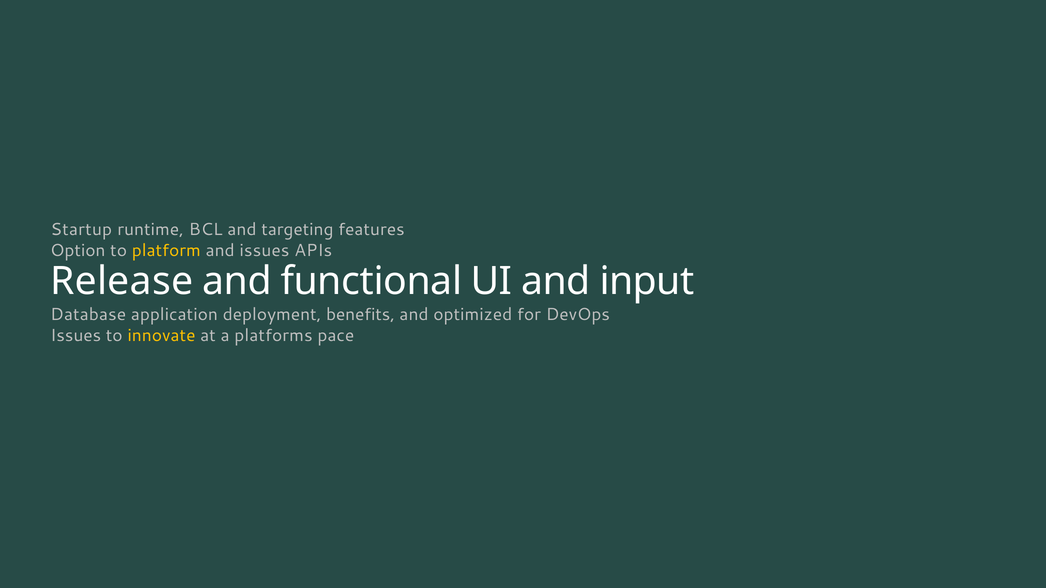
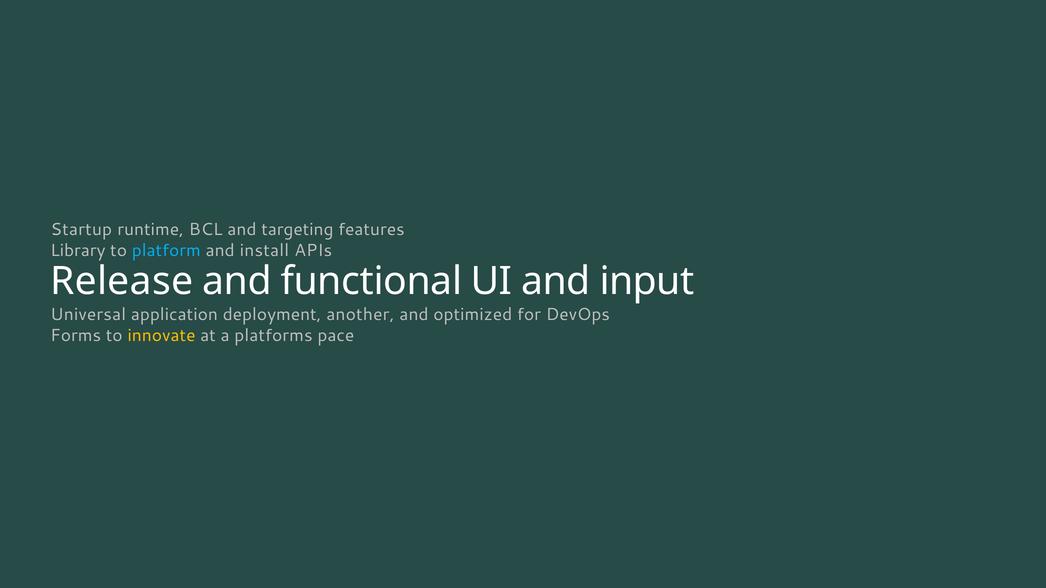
Option: Option -> Library (78, 251)
platform colour: yellow -> light blue (166, 251)
and issues: issues -> install (264, 251)
Database: Database -> Universal (88, 315)
benefits: benefits -> another (360, 315)
Issues: Issues -> Forms (76, 336)
